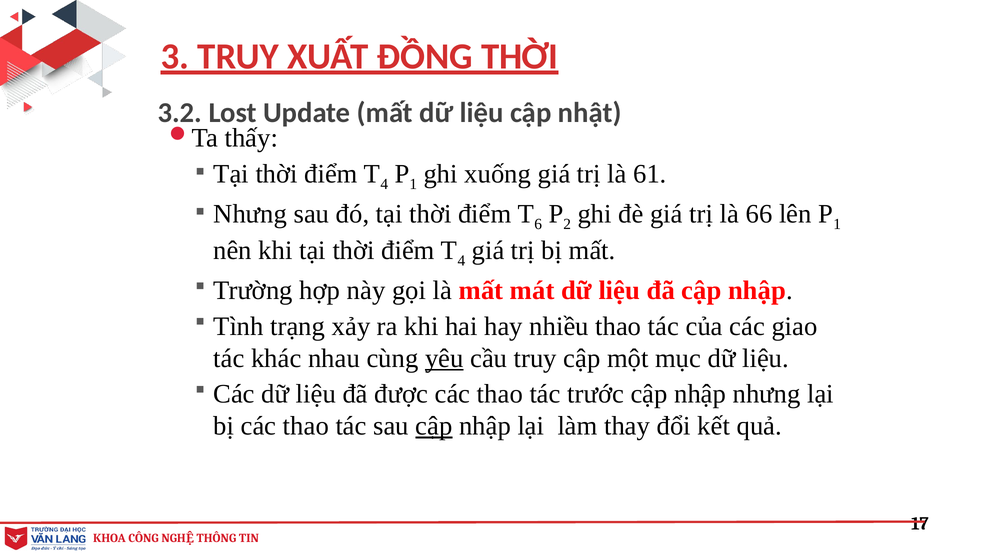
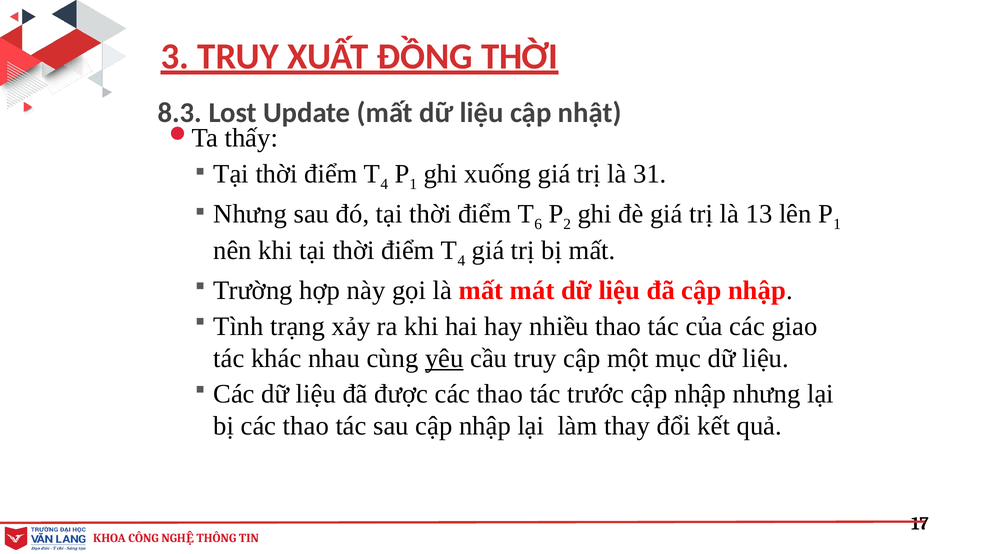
3.2: 3.2 -> 8.3 (180, 112)
61: 61 -> 31 (650, 174)
66: 66 -> 13 (759, 214)
cập underline: present -> none (434, 426)
